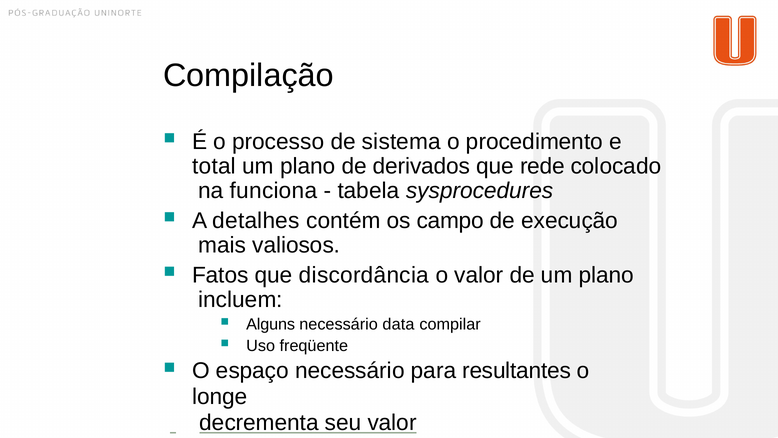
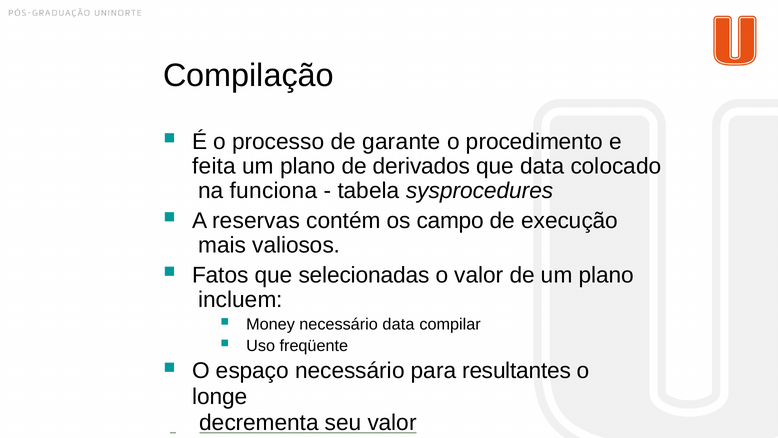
sistema: sistema -> garante (401, 142)
total: total -> feita (214, 166)
que rede: rede -> data (542, 166)
detalhes: detalhes -> reservas (256, 221)
discordância: discordância -> selecionadas (364, 275)
Alguns: Alguns -> Money (271, 324)
